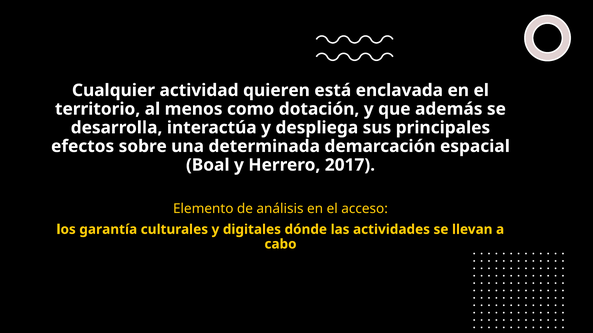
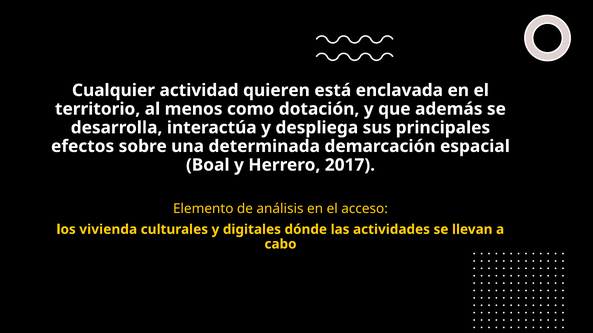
garantía: garantía -> vivienda (108, 230)
